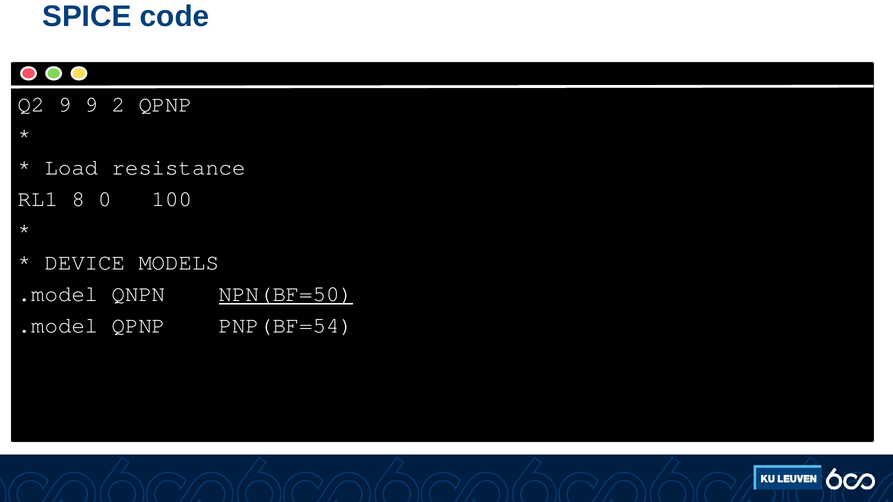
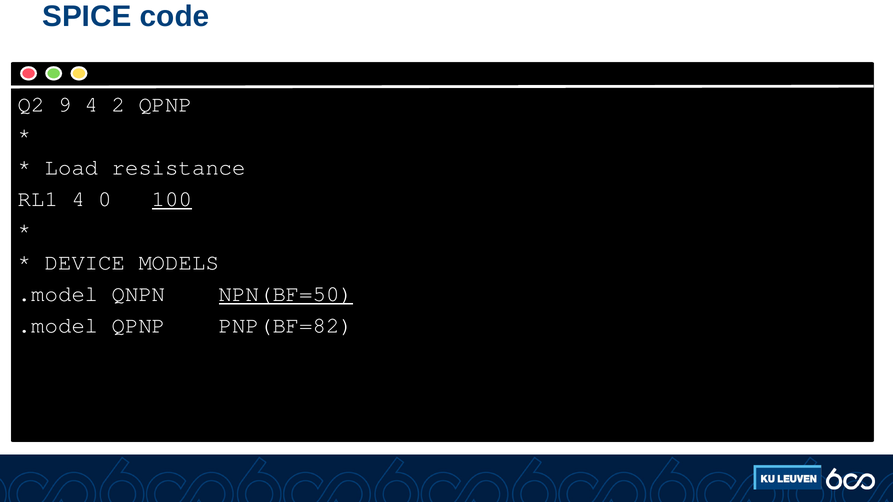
9 9: 9 -> 4 (92, 104)
RL1 8: 8 -> 4 (78, 199)
100 underline: none -> present (172, 199)
PNP(BF=54: PNP(BF=54 -> PNP(BF=82 (286, 326)
